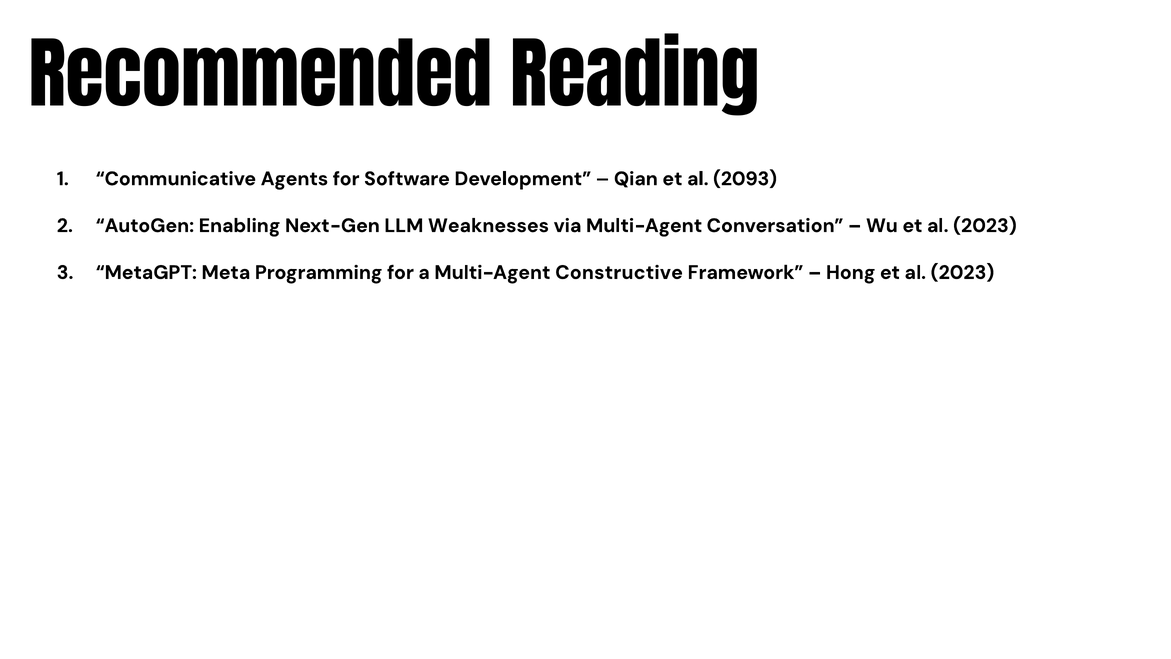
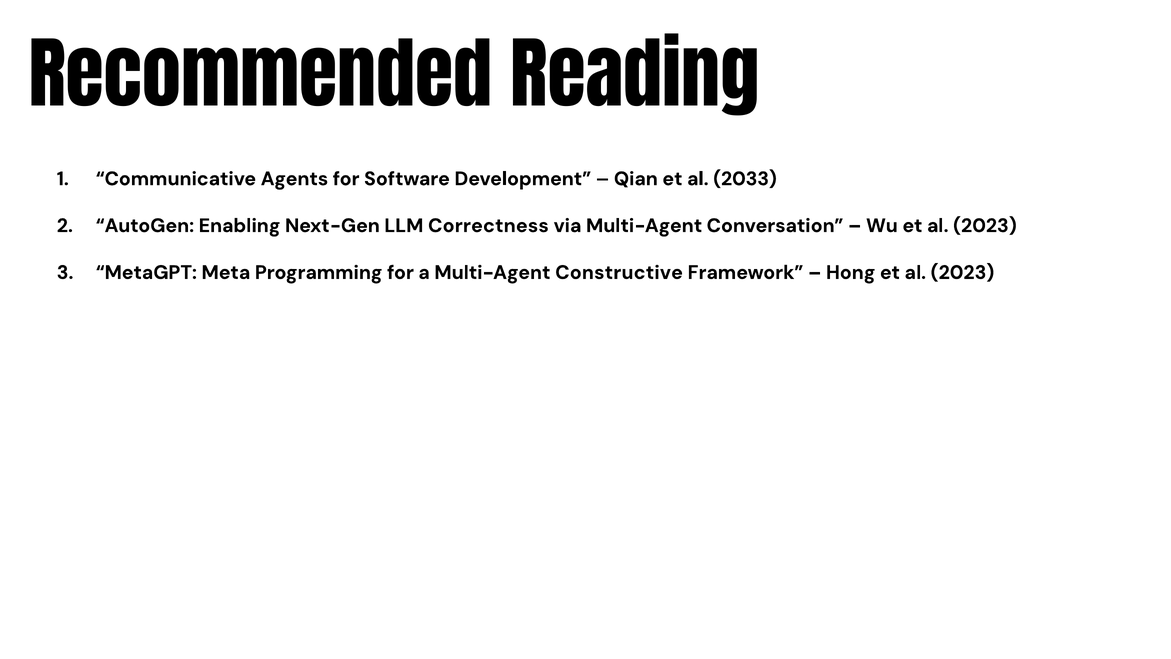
2093: 2093 -> 2033 (745, 179)
Weaknesses: Weaknesses -> Correctness (488, 226)
